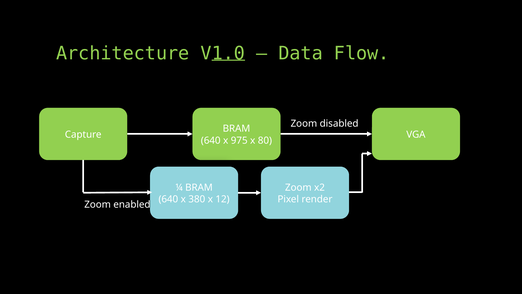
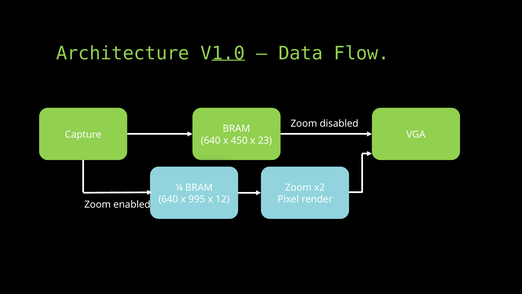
975: 975 -> 450 (239, 140)
80: 80 -> 23 (265, 140)
380: 380 -> 995 (197, 199)
